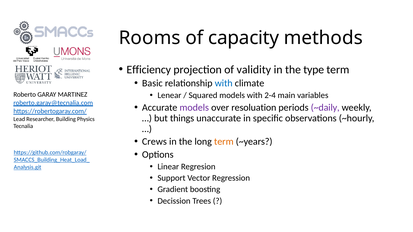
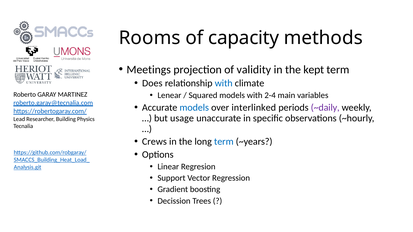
Efficiency: Efficiency -> Meetings (149, 70)
type: type -> kept (314, 70)
Basic: Basic -> Does (152, 83)
models colour: purple -> blue (194, 108)
resoluation: resoluation -> interlinked (254, 108)
things: things -> usage (182, 118)
term colour: orange -> blue (224, 142)
